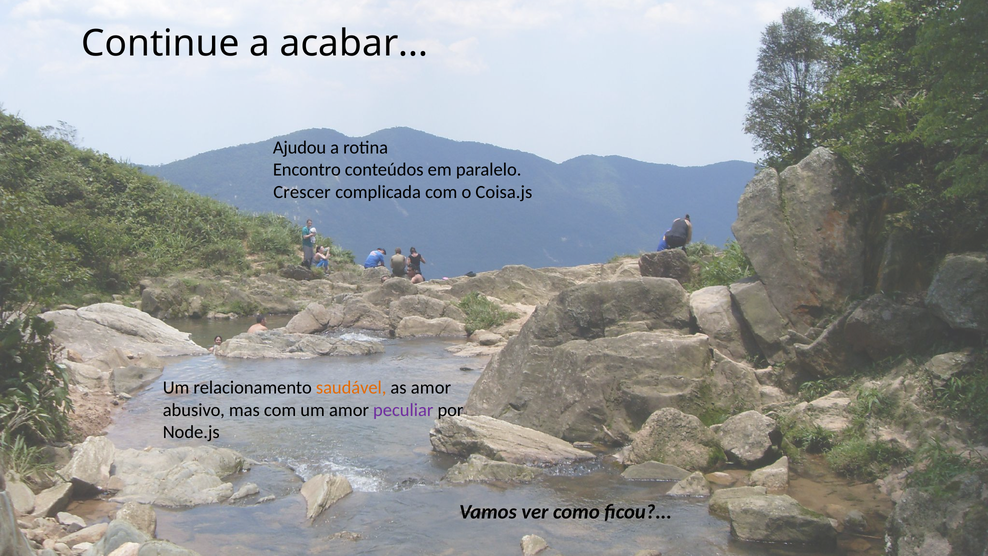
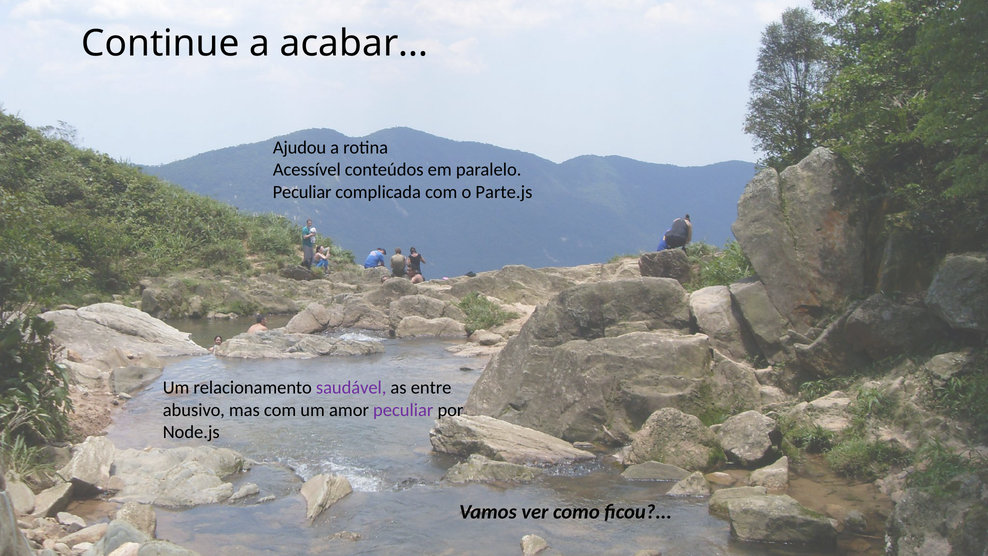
Encontro: Encontro -> Acessível (307, 170)
Crescer: Crescer -> Peculiar (302, 192)
Coisa.js: Coisa.js -> Parte.js (504, 192)
saudável colour: orange -> purple (351, 388)
as amor: amor -> entre (431, 388)
